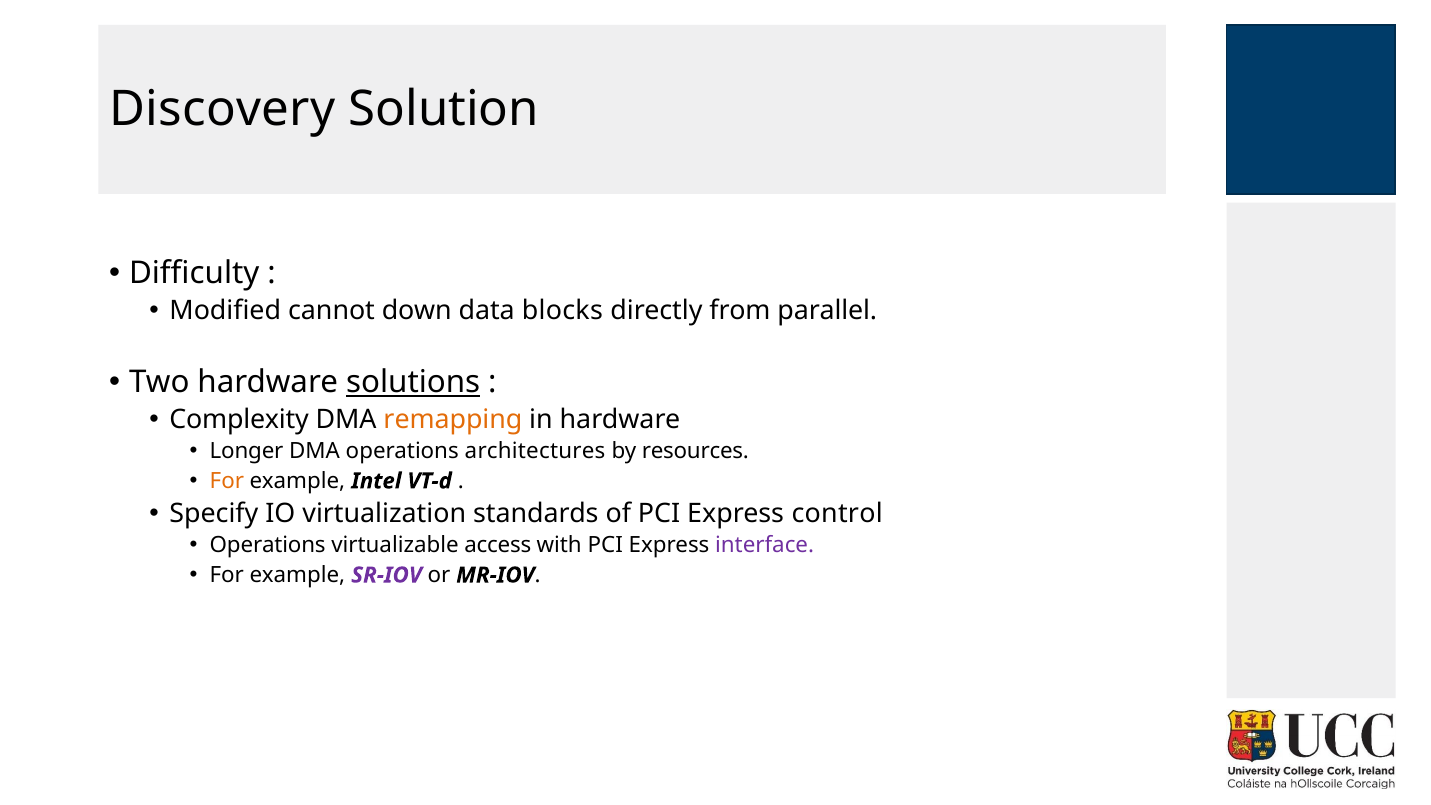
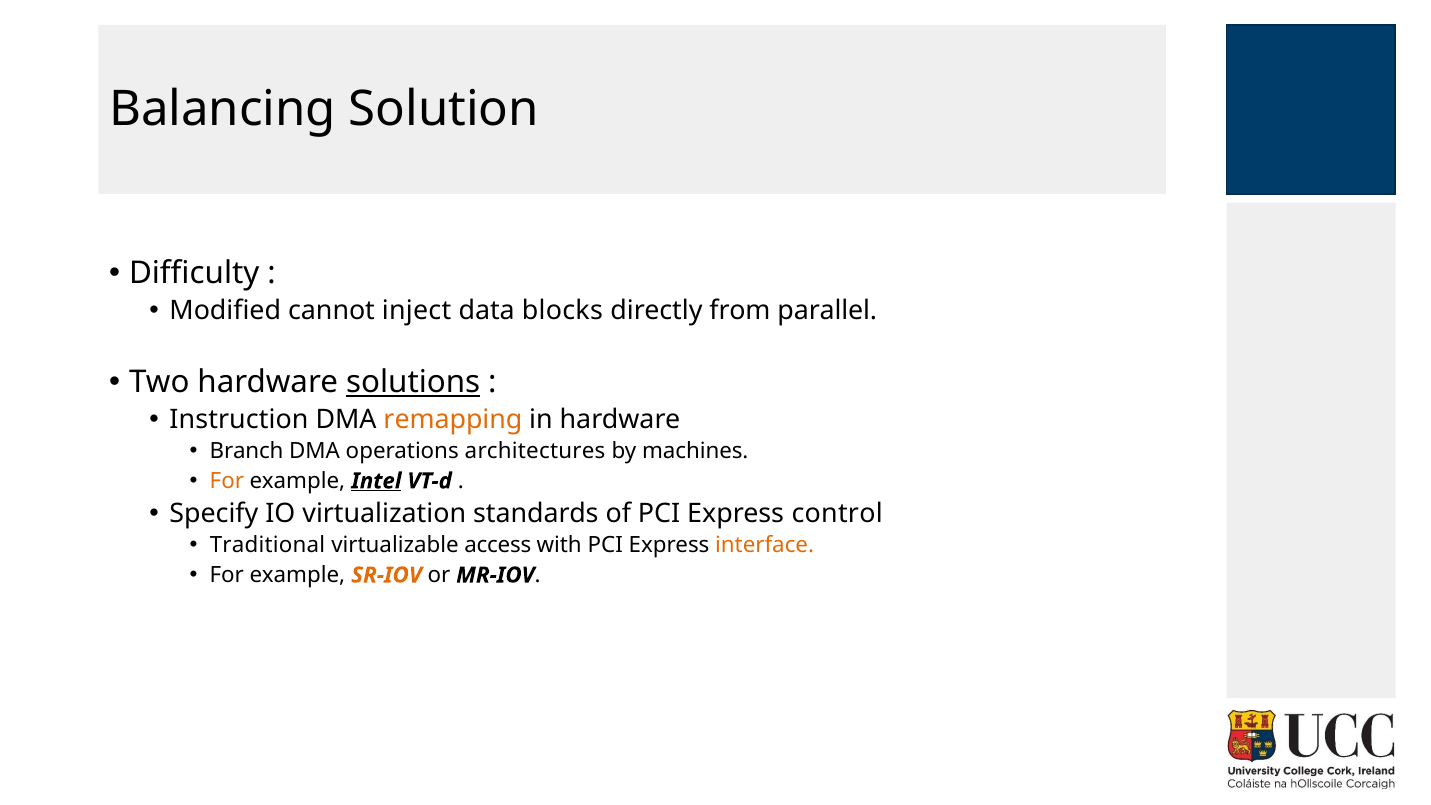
Discovery: Discovery -> Balancing (223, 109)
down: down -> inject (417, 311)
Complexity: Complexity -> Instruction (239, 419)
Longer: Longer -> Branch (247, 451)
resources: resources -> machines (695, 451)
Intel underline: none -> present (376, 481)
Operations: Operations -> Traditional (268, 545)
interface colour: purple -> orange (765, 545)
SR-IOV colour: purple -> orange (387, 575)
